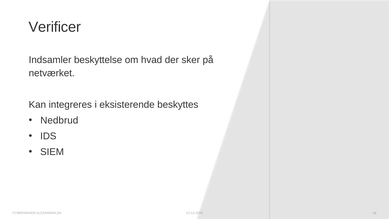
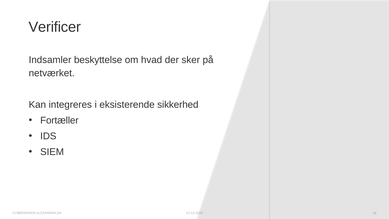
beskyttes: beskyttes -> sikkerhed (178, 105)
Nedbrud: Nedbrud -> Fortæller (59, 120)
